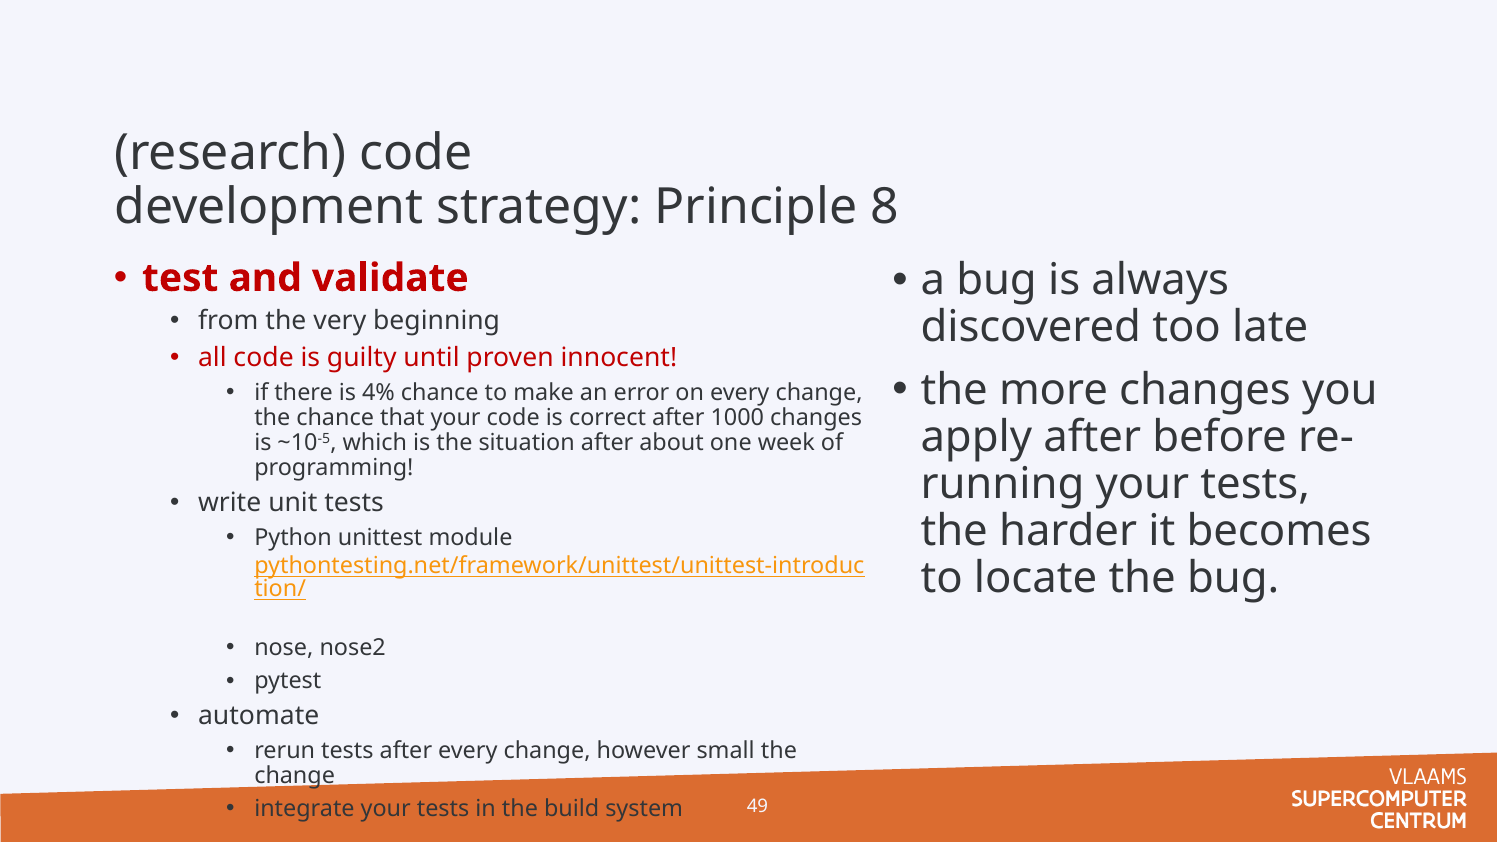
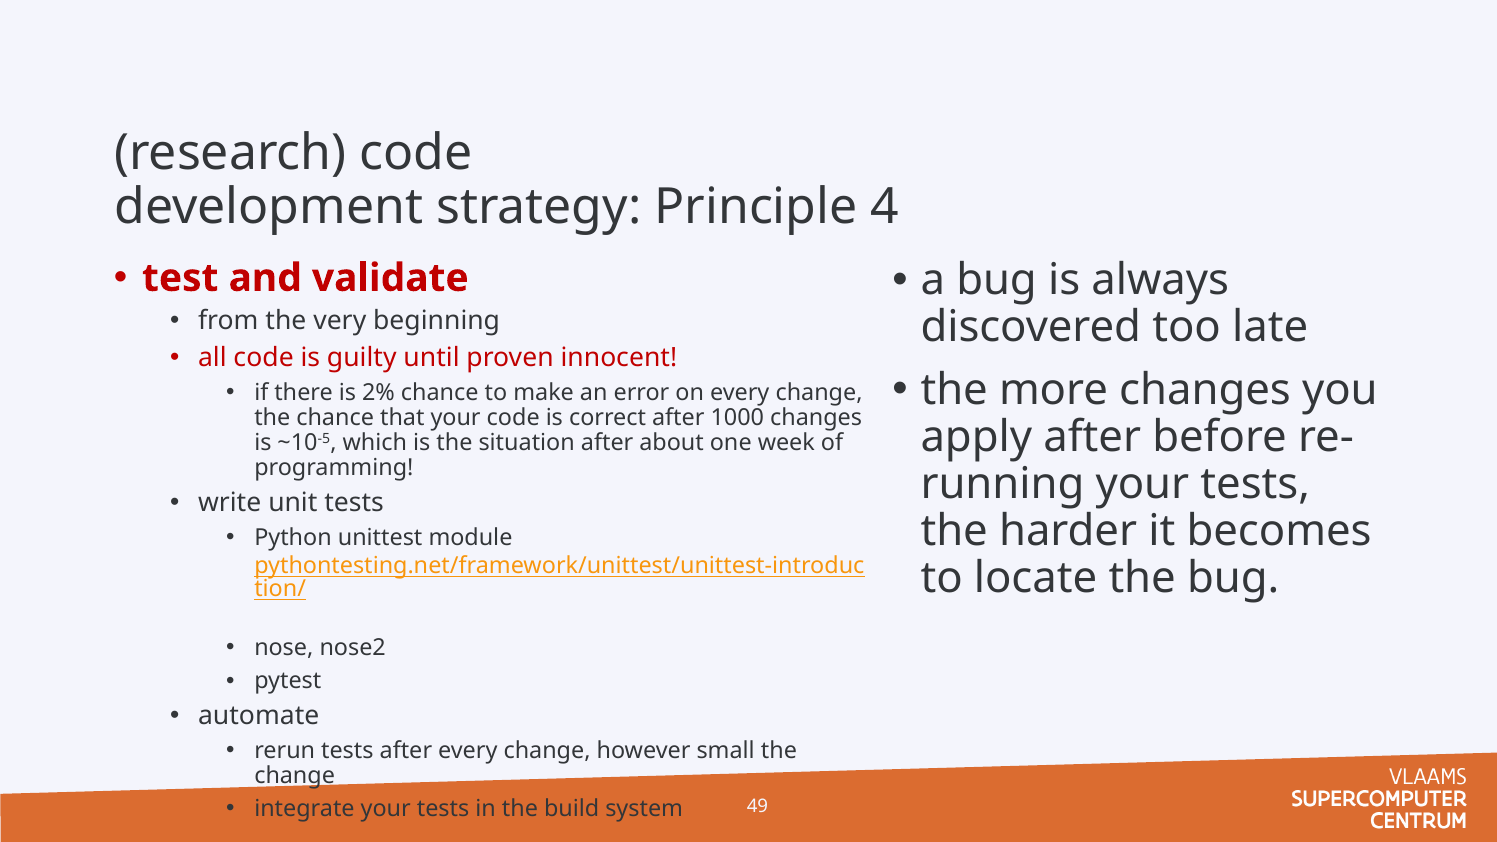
8: 8 -> 4 (885, 207)
4%: 4% -> 2% (379, 392)
